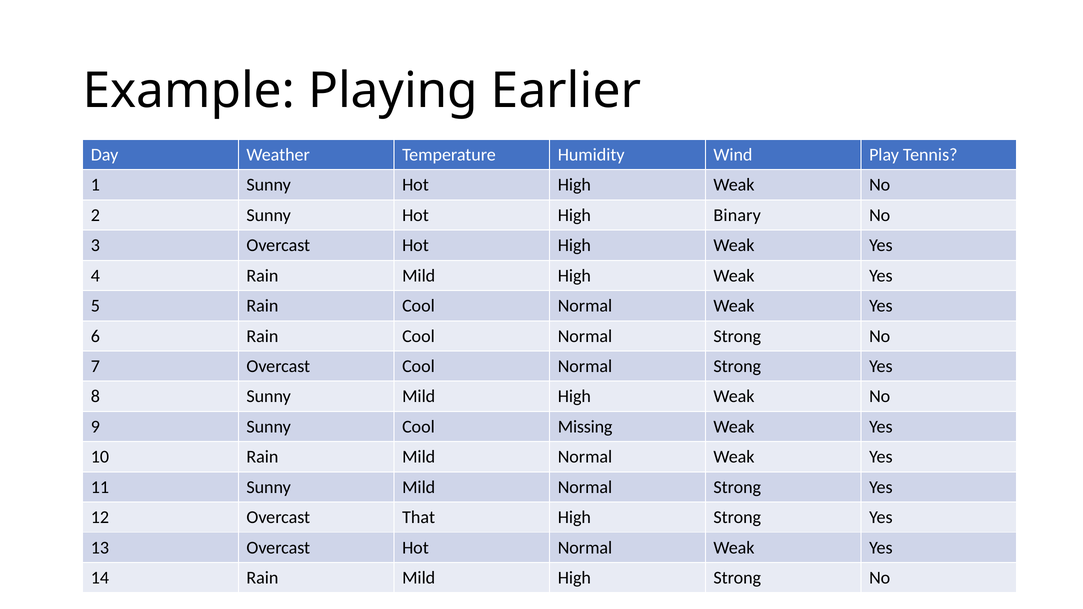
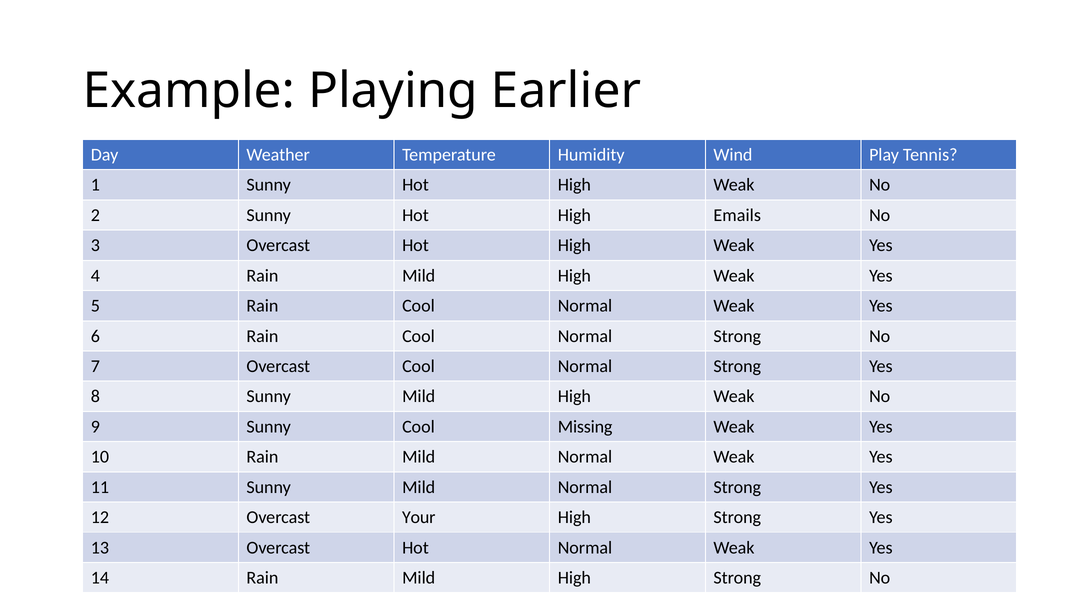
Binary: Binary -> Emails (737, 215)
That: That -> Your (419, 517)
